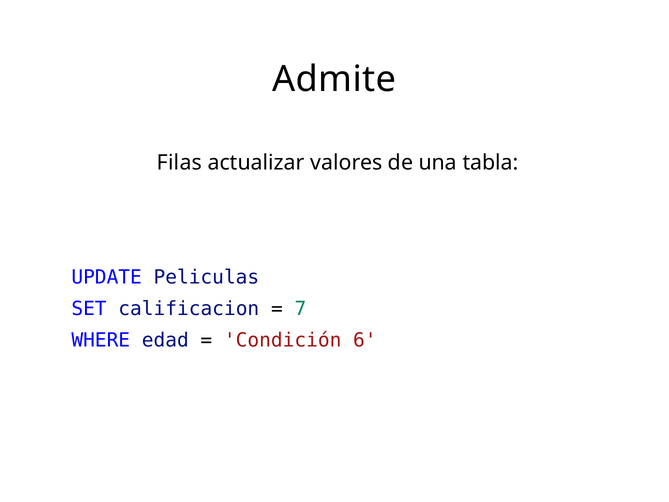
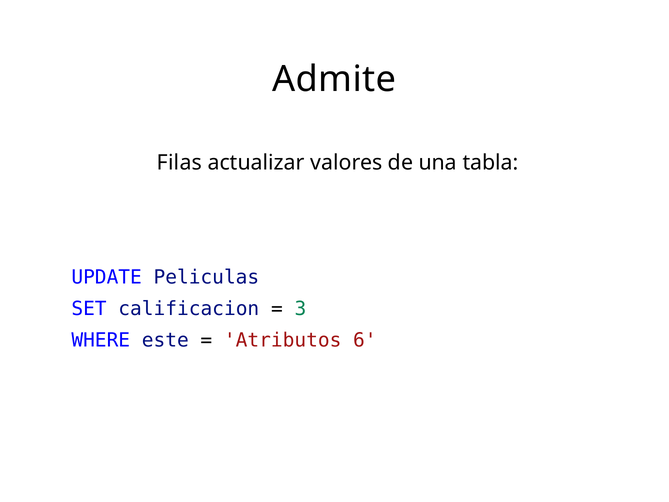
7: 7 -> 3 (300, 309)
edad: edad -> este (165, 340)
Condición: Condición -> Atributos (283, 340)
